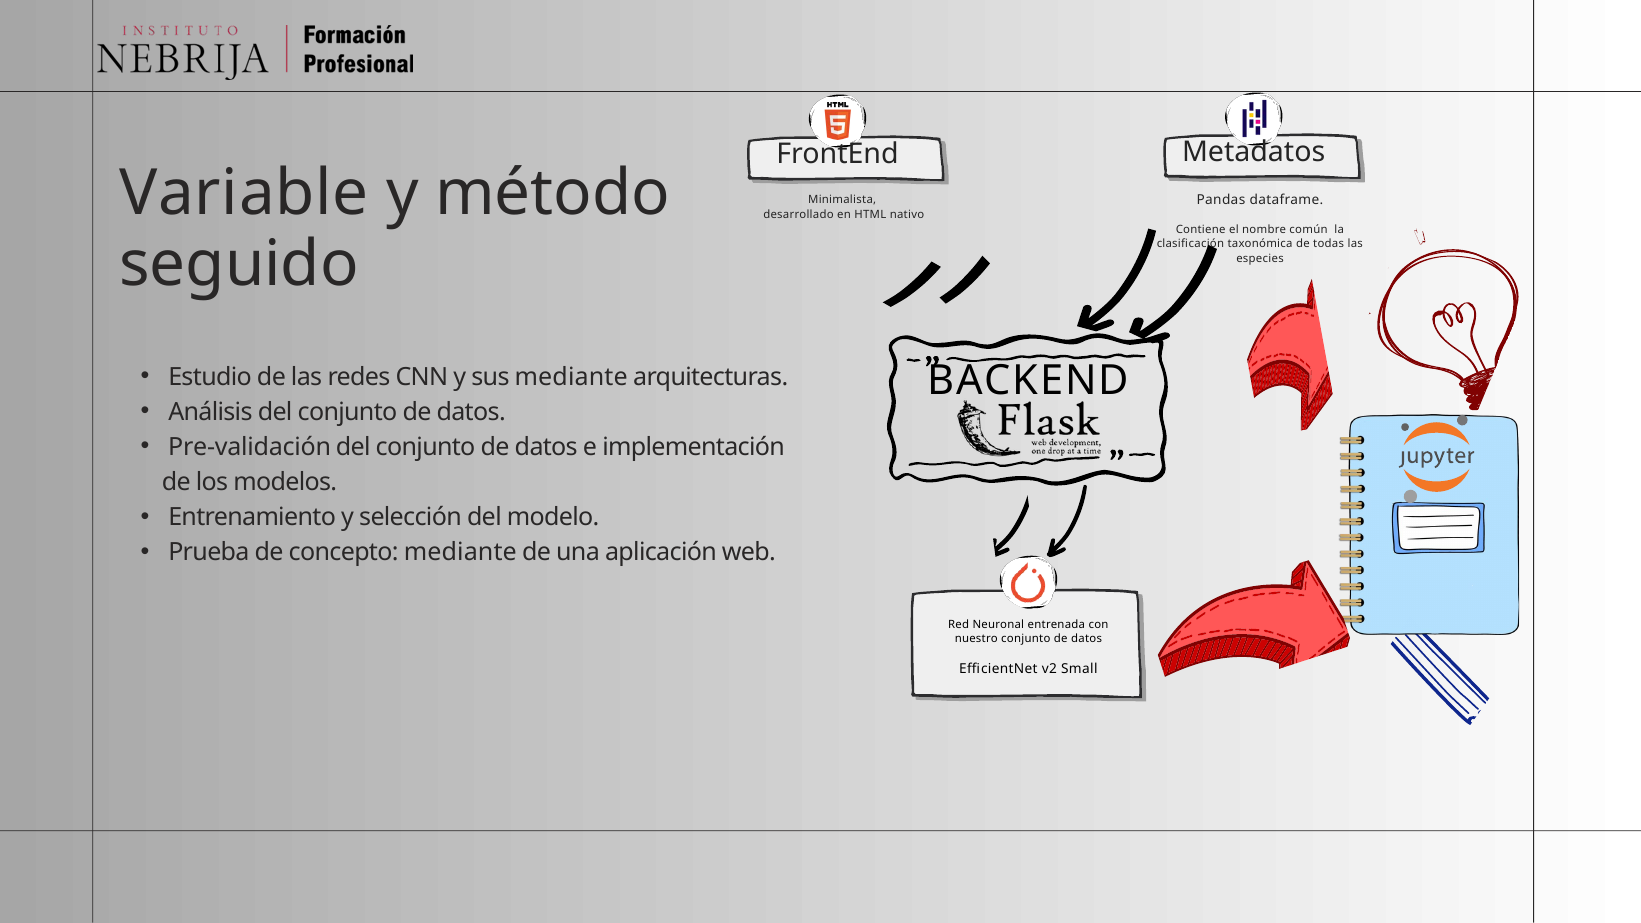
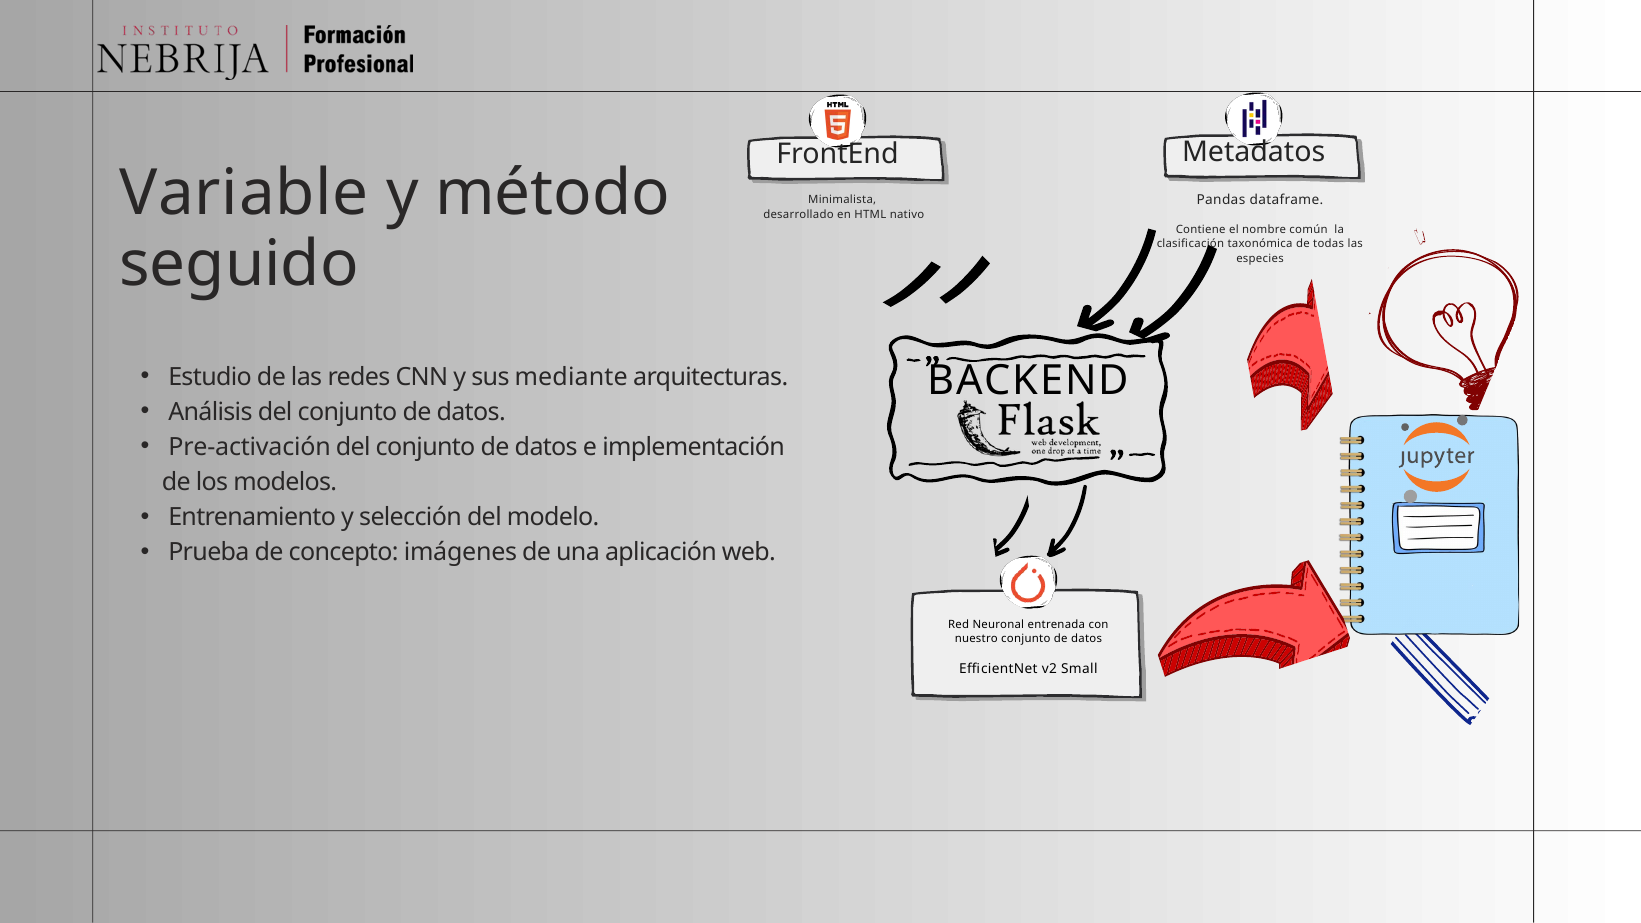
Pre-validación: Pre-validación -> Pre-activación (250, 447)
concepto mediante: mediante -> imágenes (461, 552)
